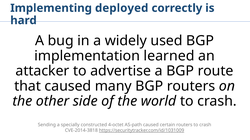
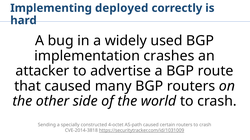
learned: learned -> crashes (169, 56)
